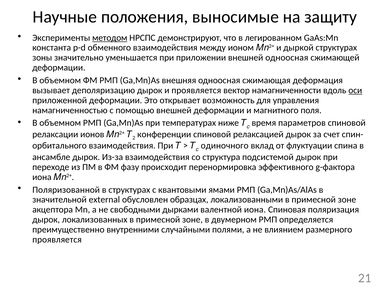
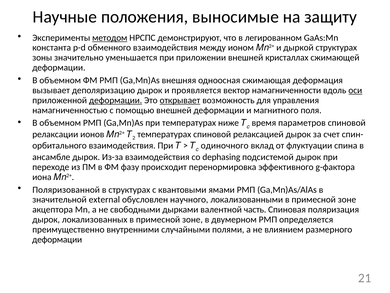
внешней одноосная: одноосная -> кристаллах (287, 58)
деформации underline: none -> present (116, 100)
открывает underline: none -> present (180, 100)
конференции: конференции -> температурах (164, 134)
структура: структура -> dephasing (221, 157)
образцах: образцах -> научного (189, 199)
валентной иона: иона -> часть (255, 209)
проявляется: проявляется -> деформации (57, 239)
